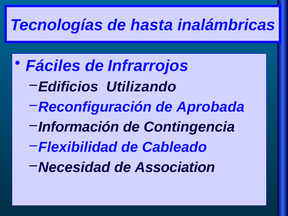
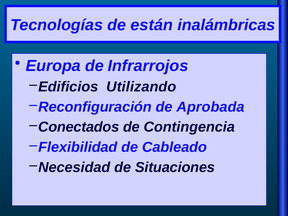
hasta: hasta -> están (152, 25)
Fáciles: Fáciles -> Europa (53, 66)
Información: Información -> Conectados (79, 127)
Association: Association -> Situaciones (175, 167)
